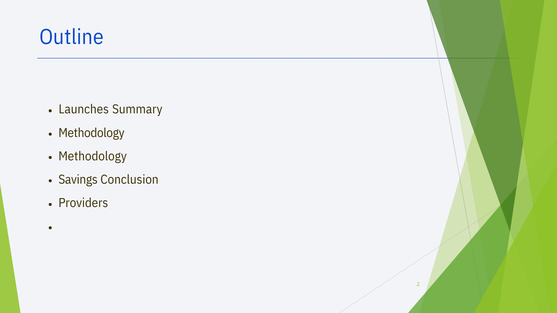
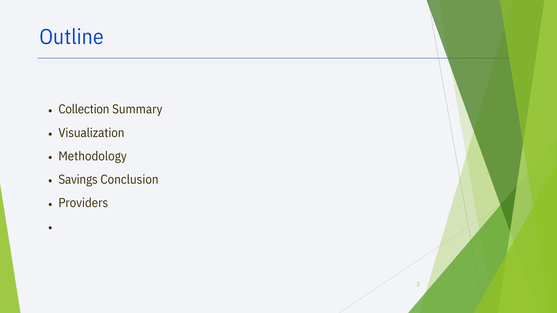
Launches: Launches -> Collection (84, 110)
Methodology: Methodology -> Visualization (91, 133)
